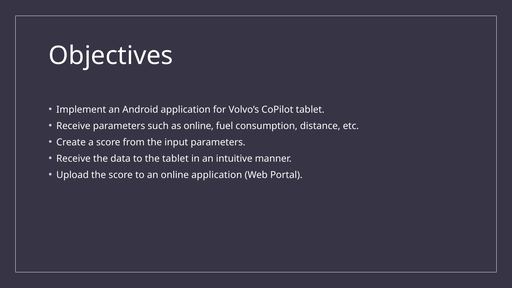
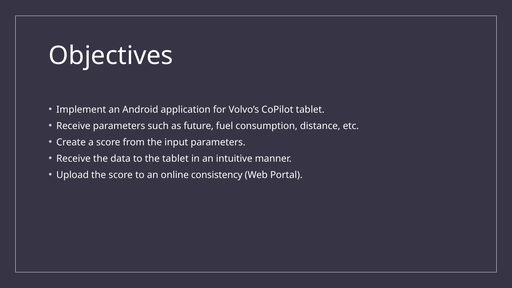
as online: online -> future (199, 126)
online application: application -> consistency (217, 175)
